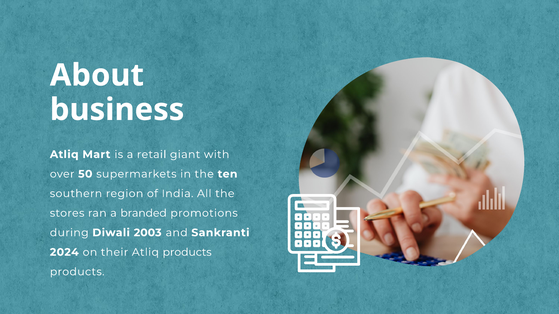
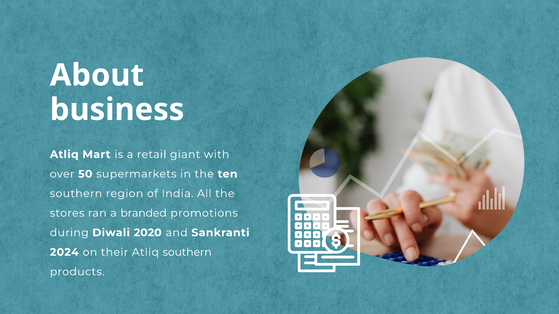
2003: 2003 -> 2020 (148, 233)
Atliq products: products -> southern (187, 253)
